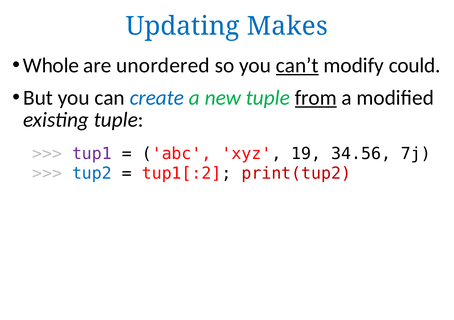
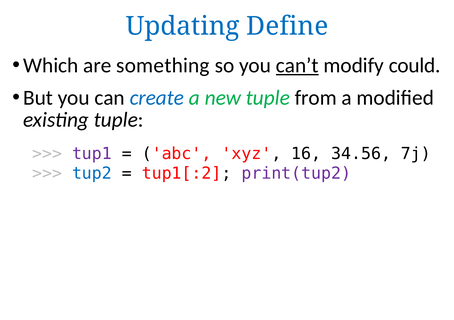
Makes: Makes -> Define (287, 26)
Whole: Whole -> Which (51, 65)
unordered: unordered -> something (163, 65)
from underline: present -> none (316, 98)
19: 19 -> 16 (306, 154)
print(tup2 colour: red -> purple (296, 173)
